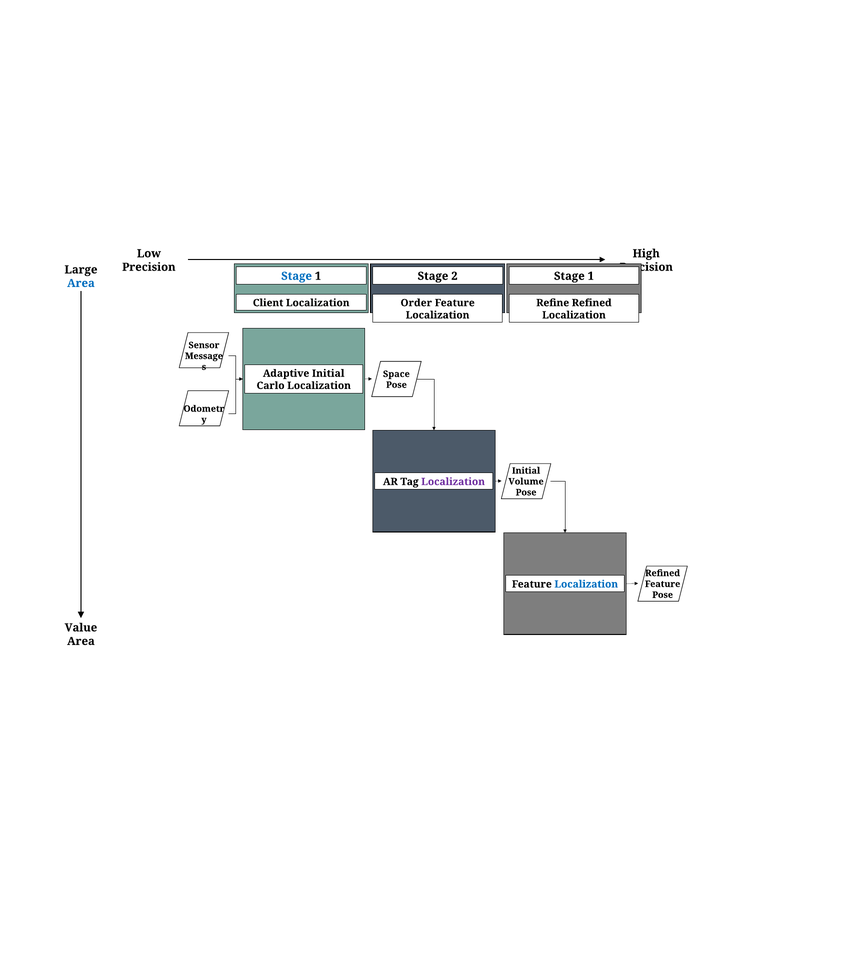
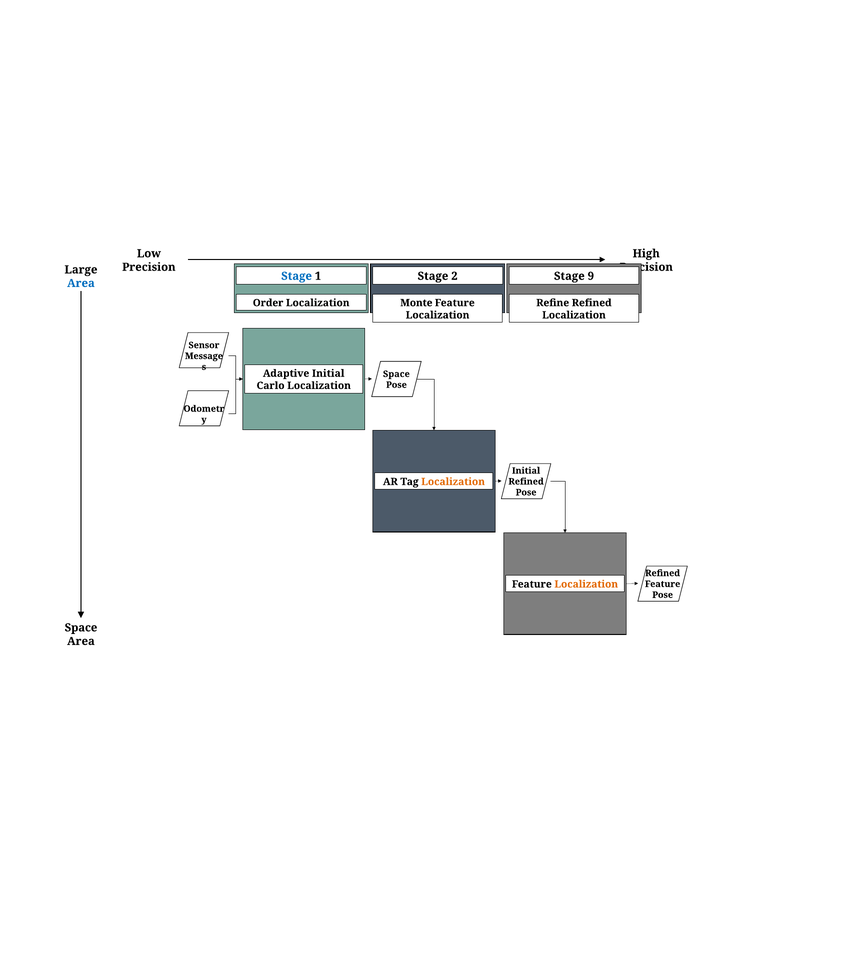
1: 1 -> 9 (591, 276)
Client: Client -> Order (268, 303)
Order: Order -> Monte (416, 303)
Localization colour: purple -> orange (453, 482)
Volume: Volume -> Refined (526, 482)
Localization colour: blue -> orange (586, 584)
Value: Value -> Space (81, 628)
